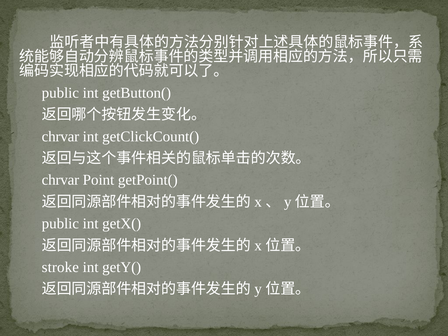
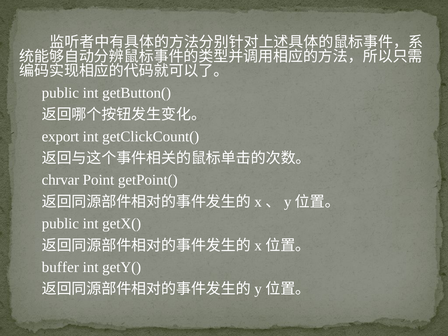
chrvar: chrvar -> export (60, 136)
stroke: stroke -> buffer (60, 267)
